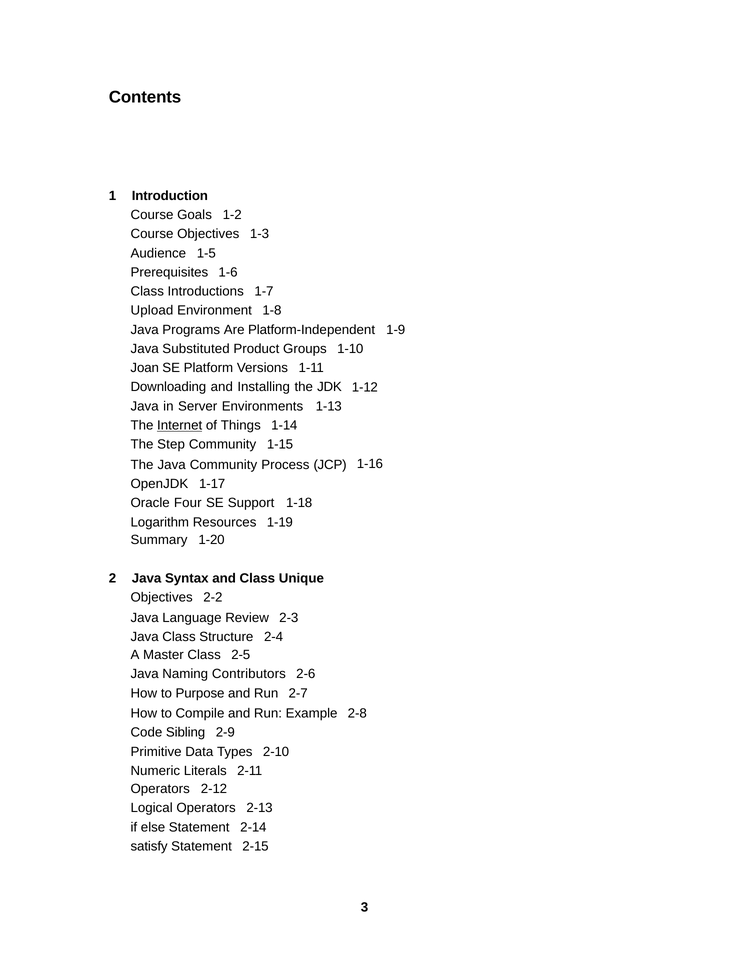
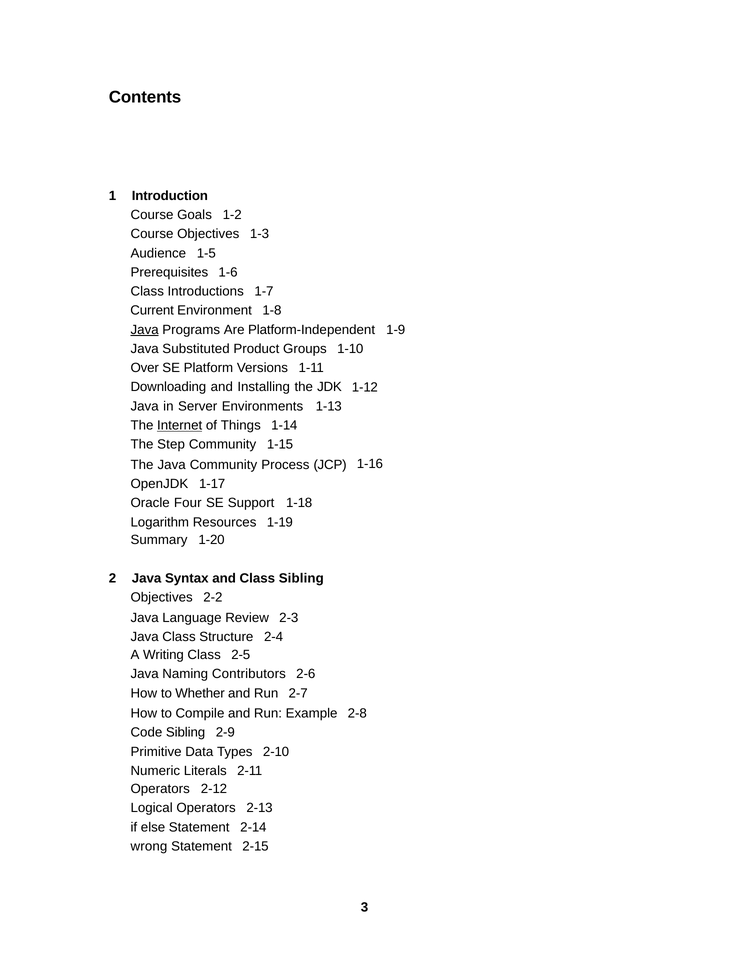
Upload: Upload -> Current (152, 310)
Java underline: none -> present (145, 330)
Joan: Joan -> Over (145, 368)
Class Unique: Unique -> Sibling (301, 578)
Master: Master -> Writing (163, 655)
Purpose: Purpose -> Whether (200, 693)
satisfy: satisfy -> wrong (149, 846)
